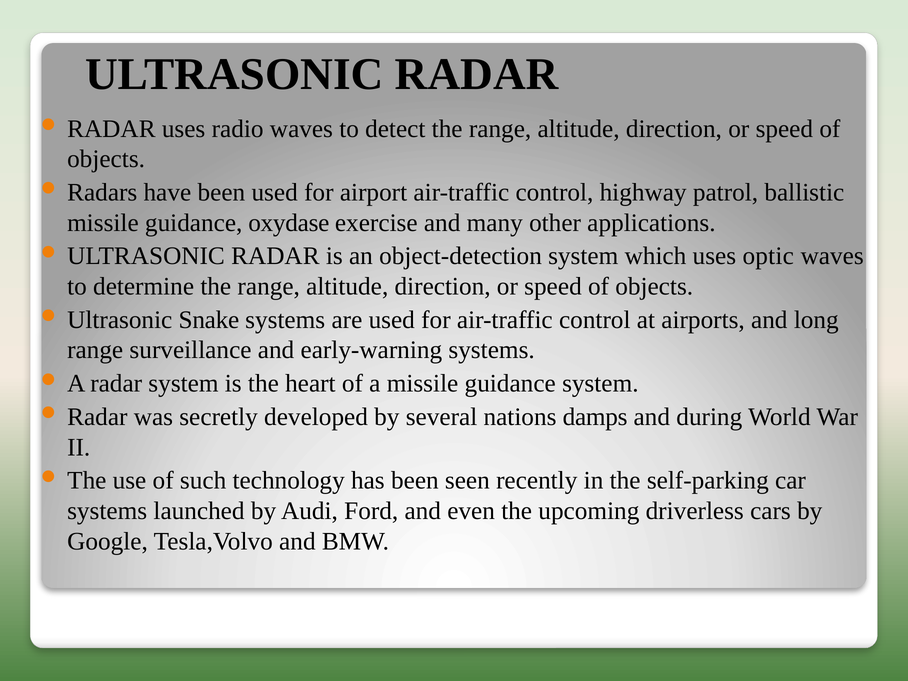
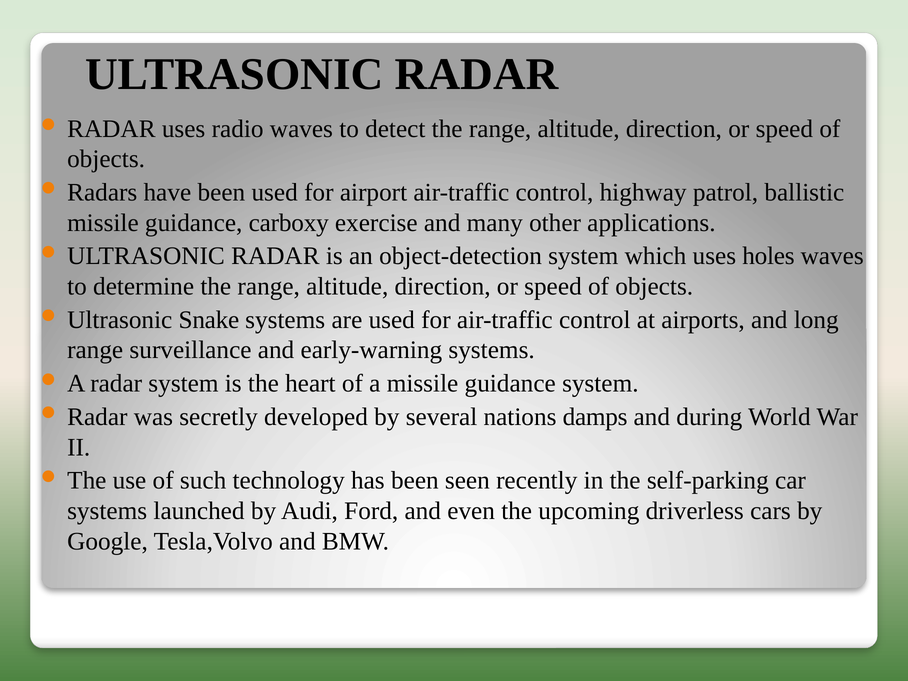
oxydase: oxydase -> carboxy (289, 223)
optic: optic -> holes (768, 256)
